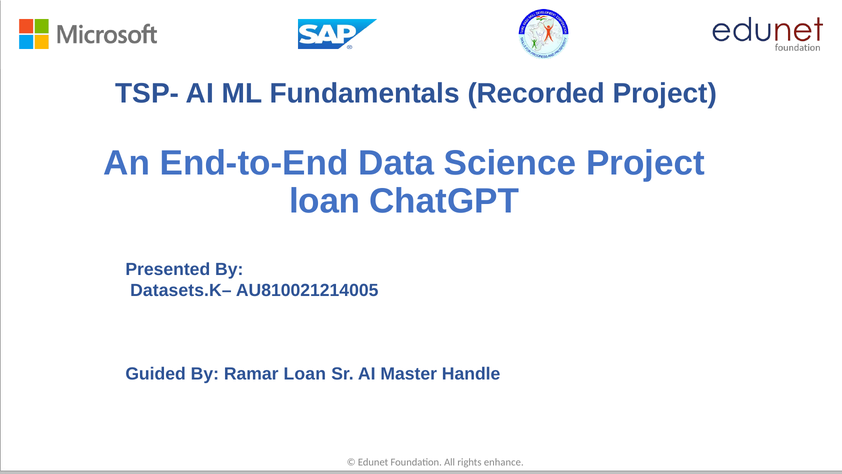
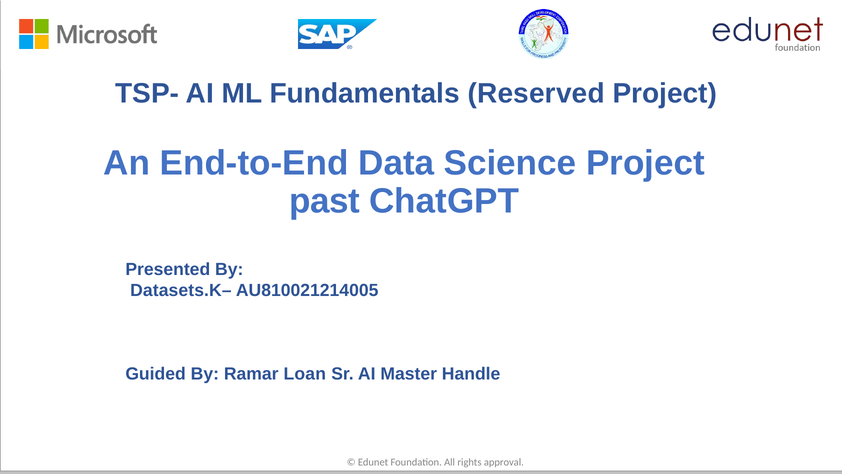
Recorded: Recorded -> Reserved (536, 93)
loan: loan -> past (325, 201)
enhance: enhance -> approval (504, 462)
